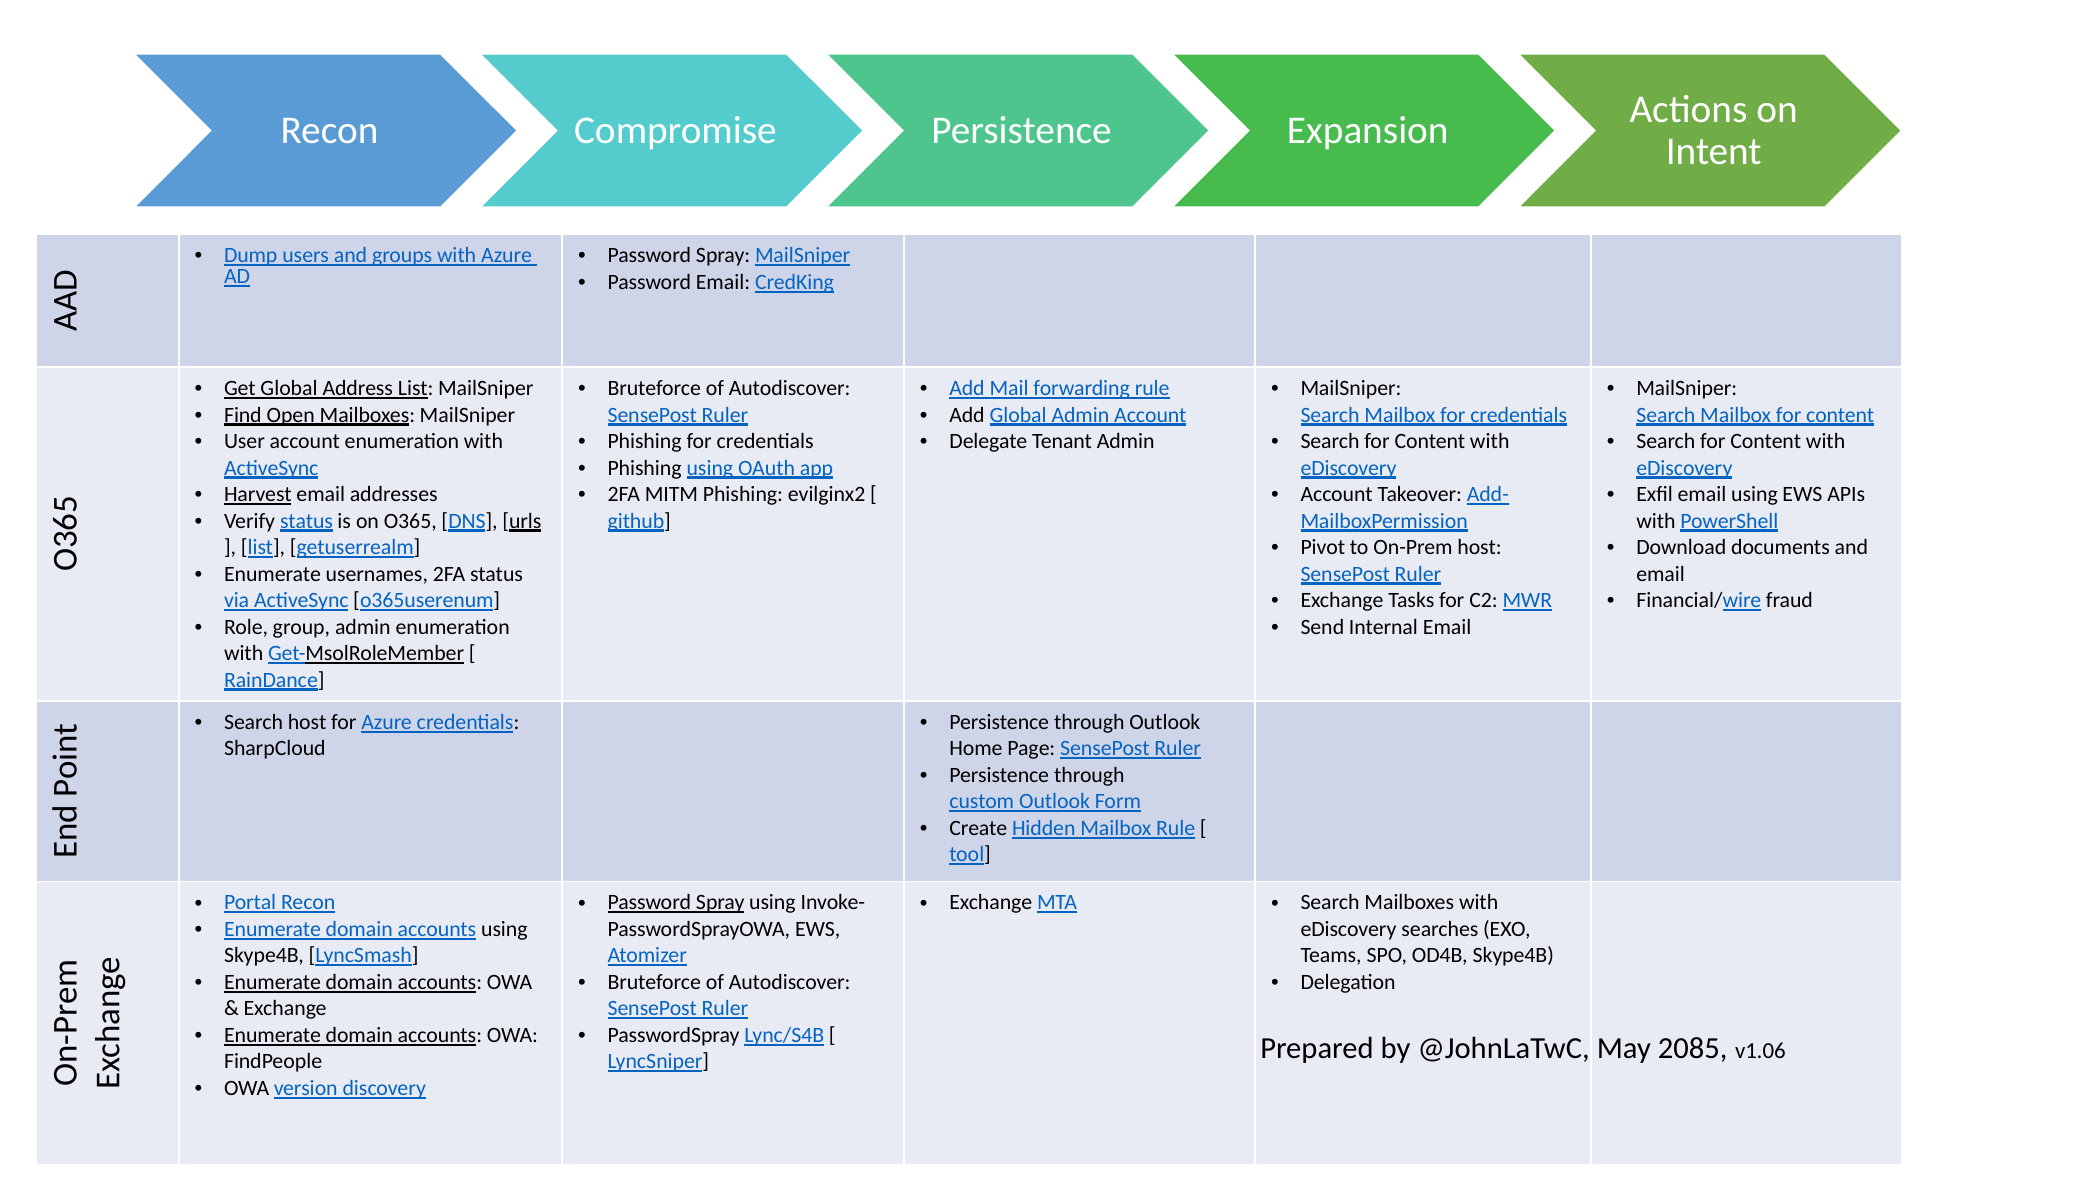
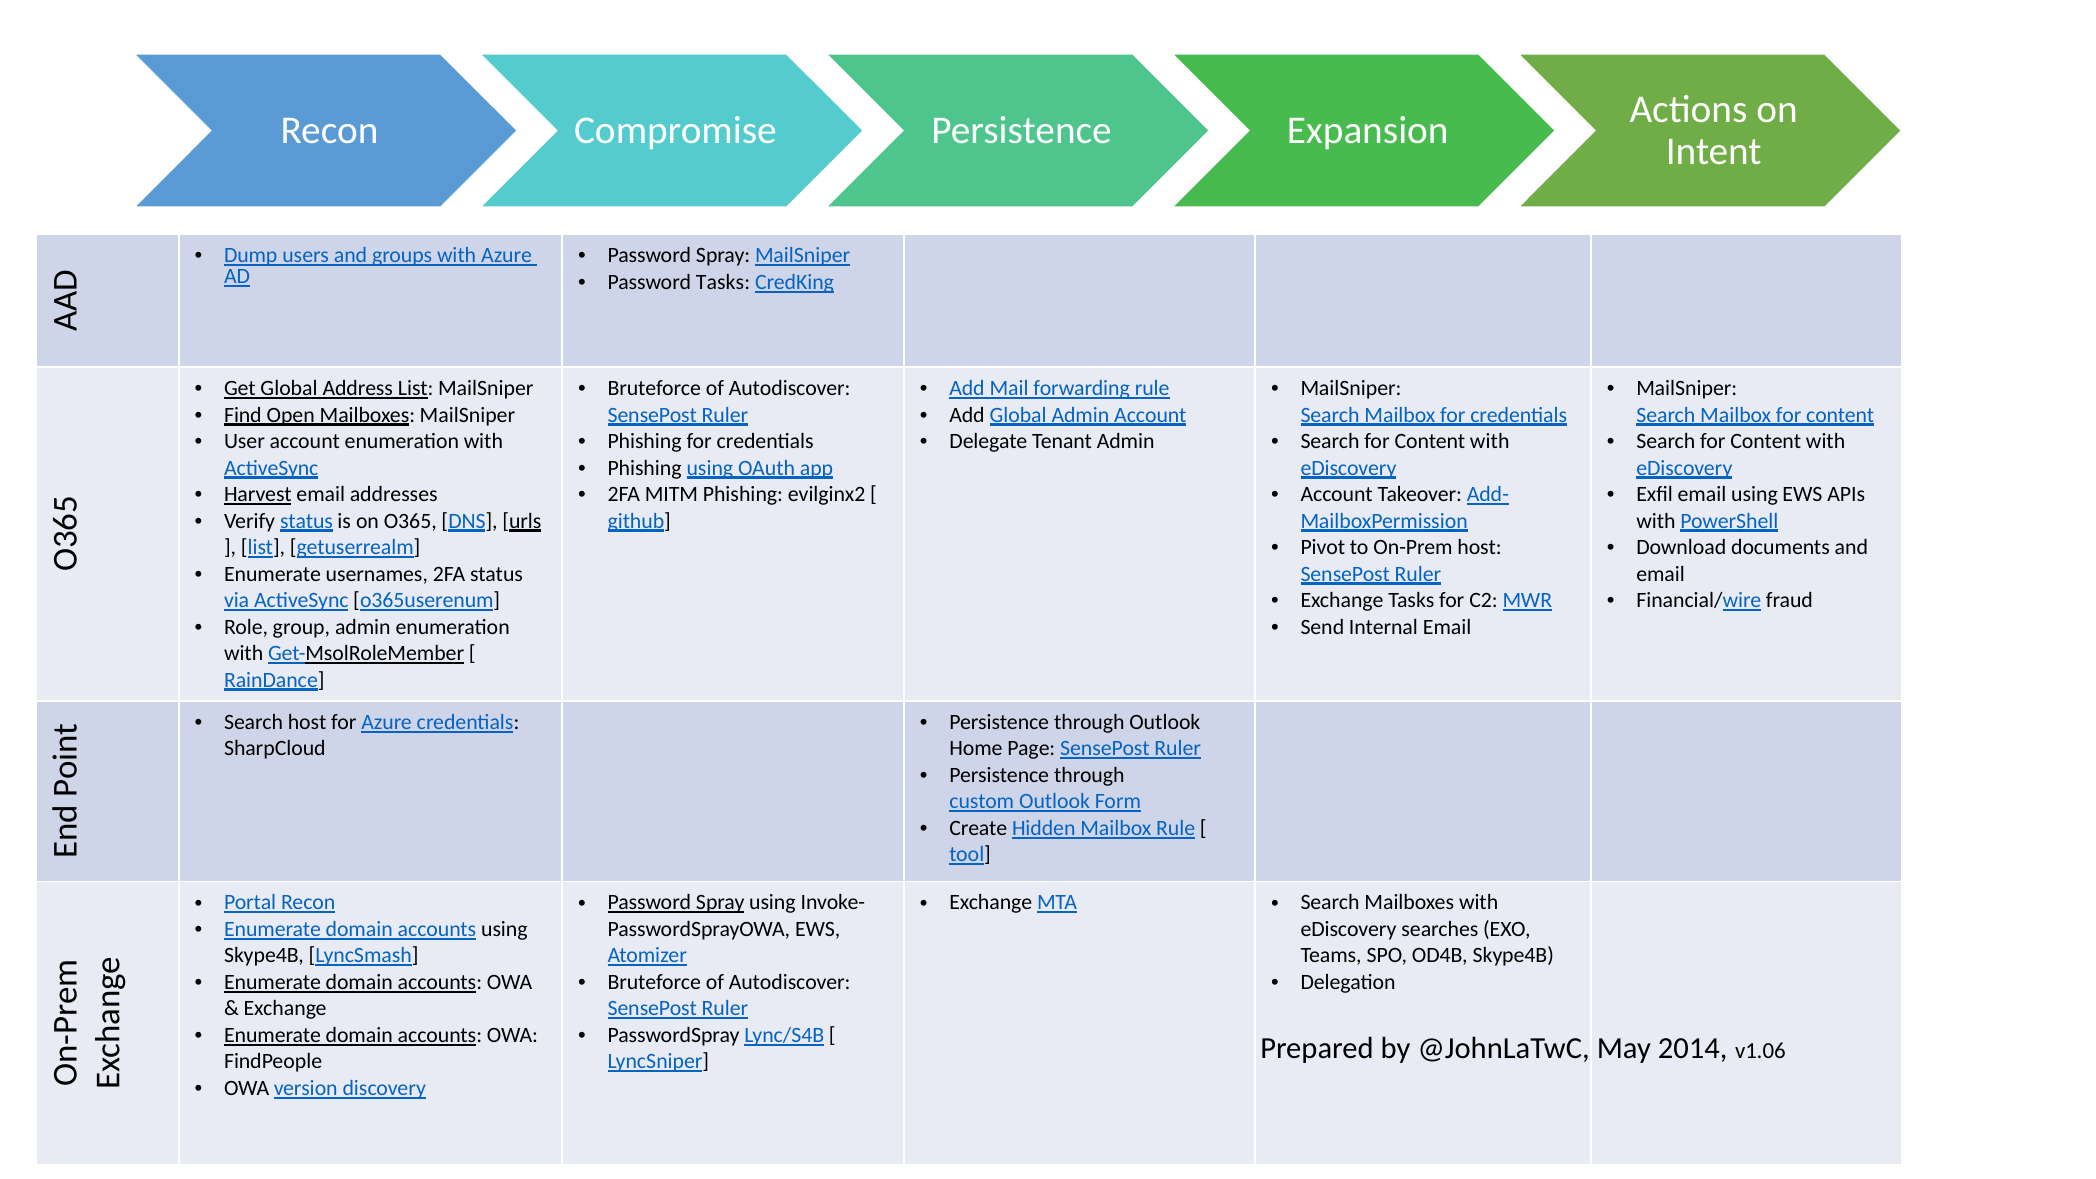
Password Email: Email -> Tasks (723, 282)
2085: 2085 -> 2014 (1693, 1048)
